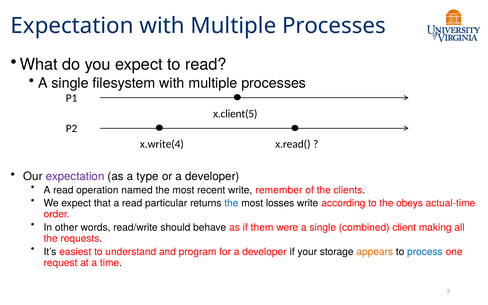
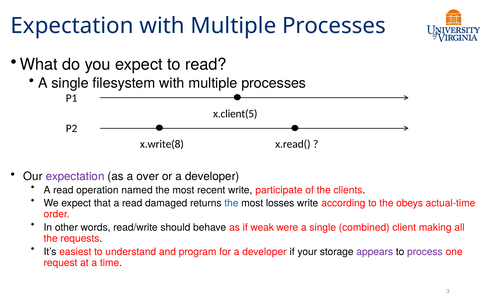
x.write(4: x.write(4 -> x.write(8 (162, 144)
type: type -> over (148, 176)
remember: remember -> participate (279, 190)
particular: particular -> damaged (166, 203)
them: them -> weak (262, 228)
appears colour: orange -> purple (375, 252)
process colour: blue -> purple (425, 252)
